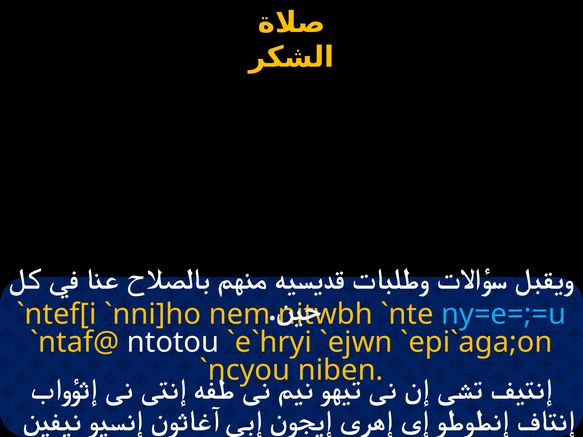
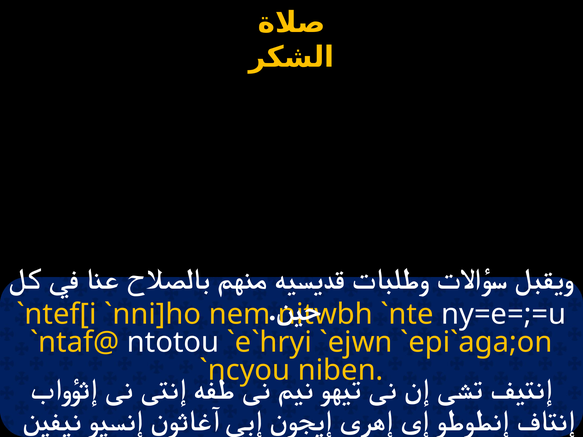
ny=e=;=u colour: light blue -> white (504, 315)
